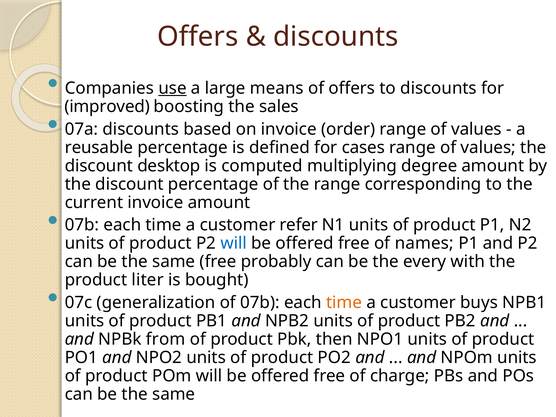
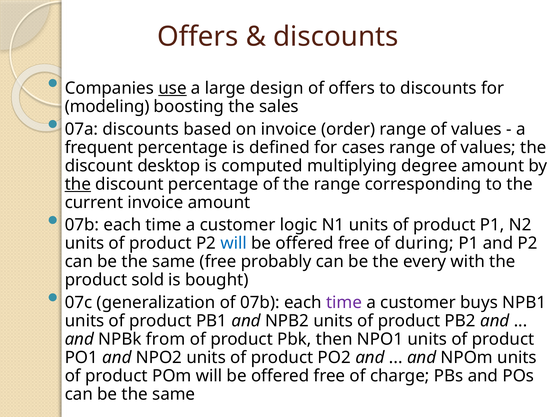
means: means -> design (277, 88)
improved: improved -> modeling (107, 107)
reusable: reusable -> frequent (99, 147)
the underline: none -> present (78, 184)
refer: refer -> logic (299, 225)
names: names -> during (424, 243)
liter: liter -> sold (148, 280)
time colour: orange -> purple (344, 303)
